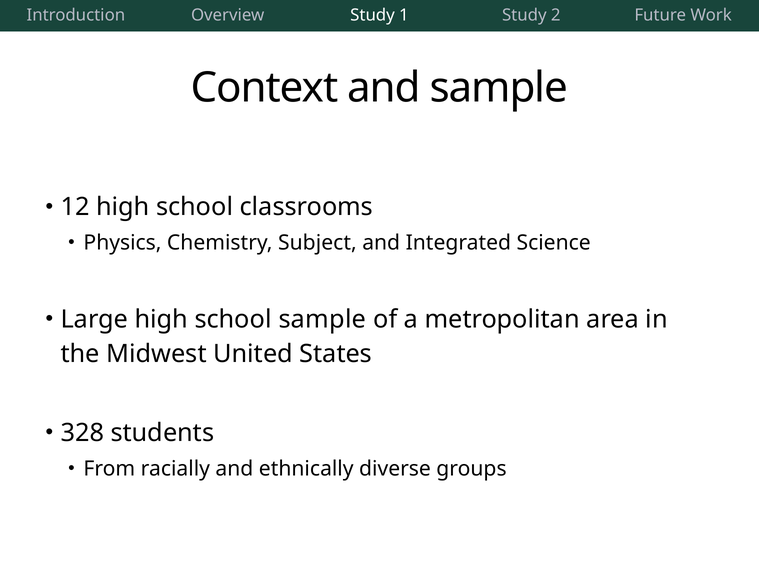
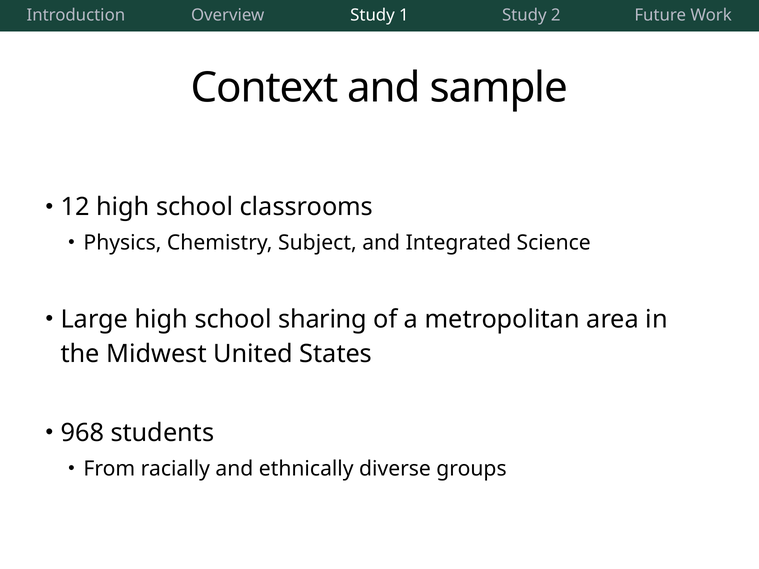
school sample: sample -> sharing (323, 319)
328: 328 -> 968 (82, 433)
